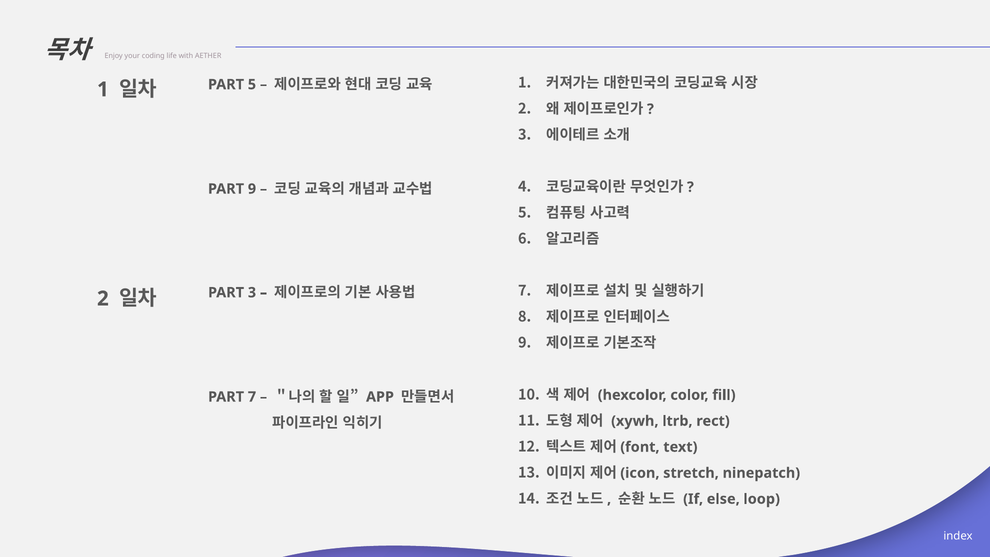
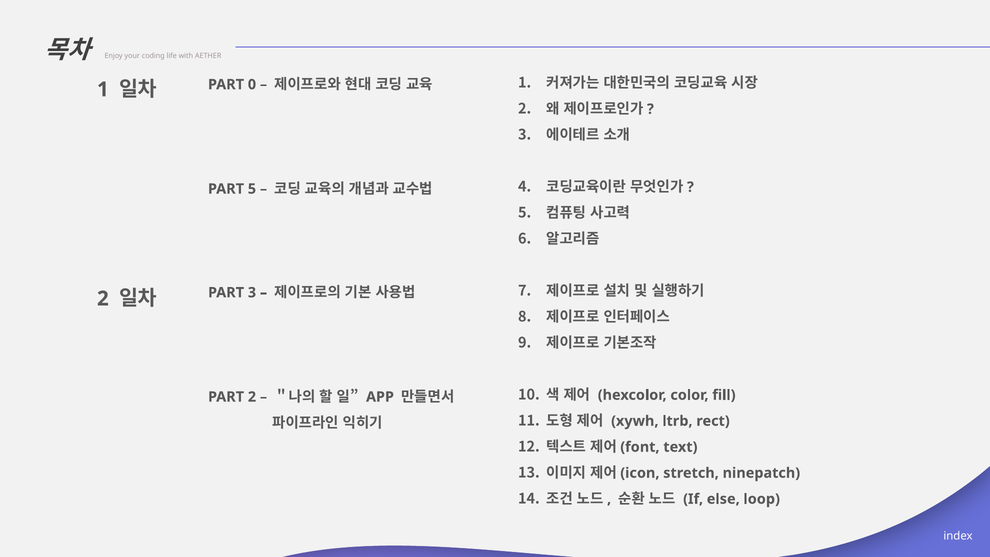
PART 5: 5 -> 0 (252, 84)
PART 9: 9 -> 5 (252, 189)
PART 7: 7 -> 2 (252, 397)
